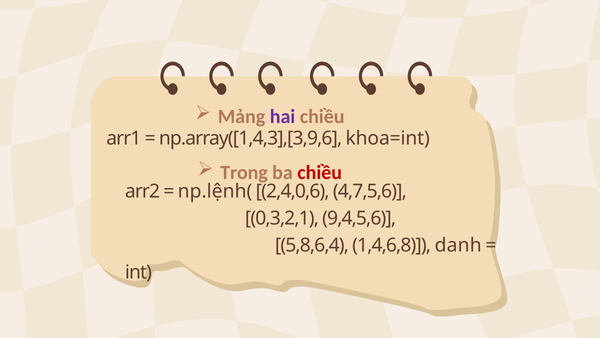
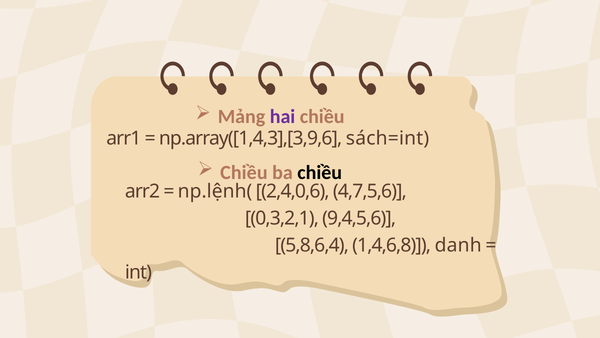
khoa=int: khoa=int -> sách=int (388, 138)
Trong: Trong -> Chiều (244, 172)
chiều colour: red -> black (320, 172)
